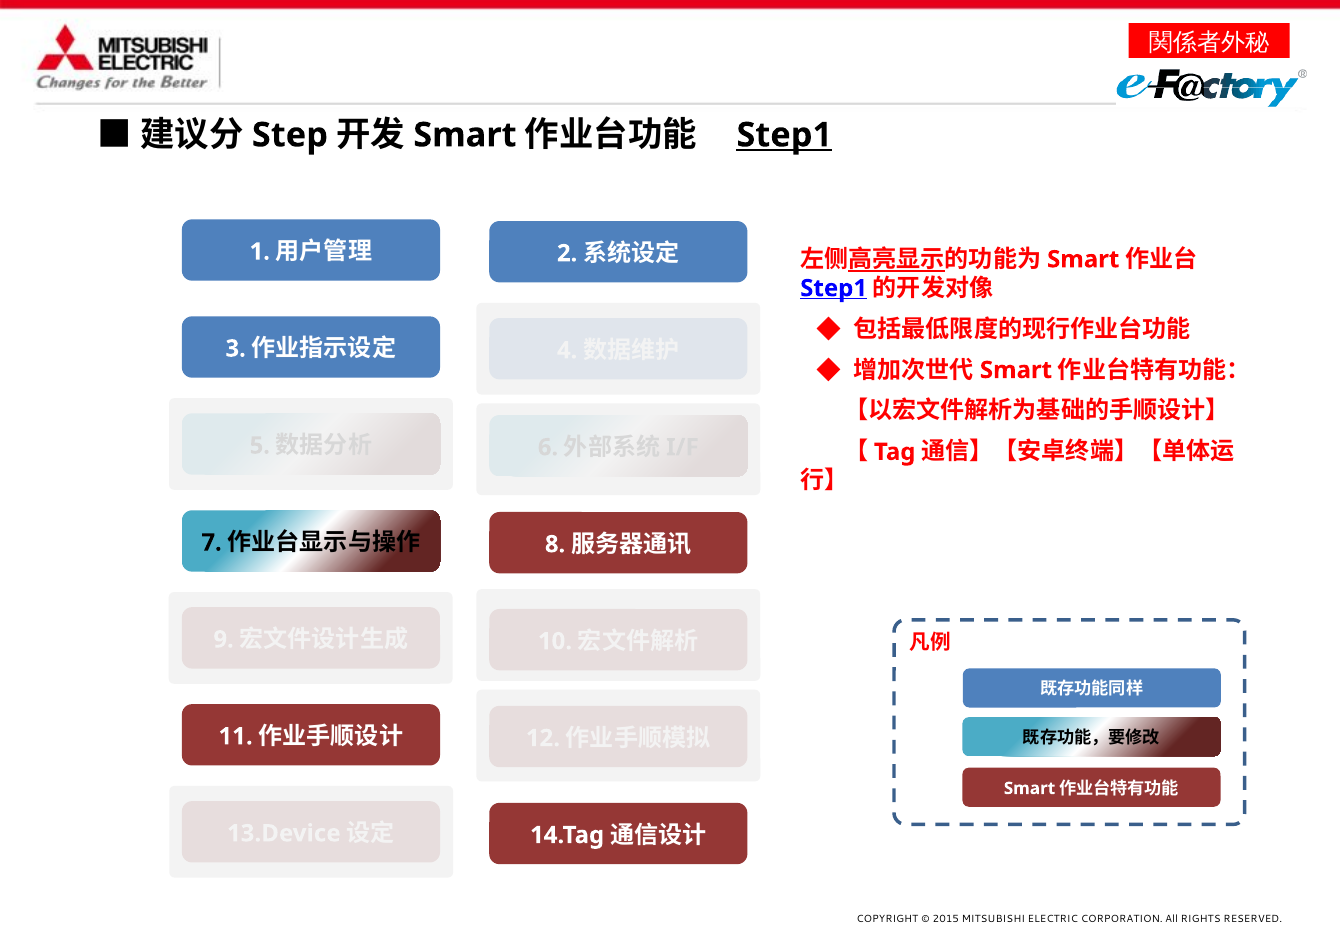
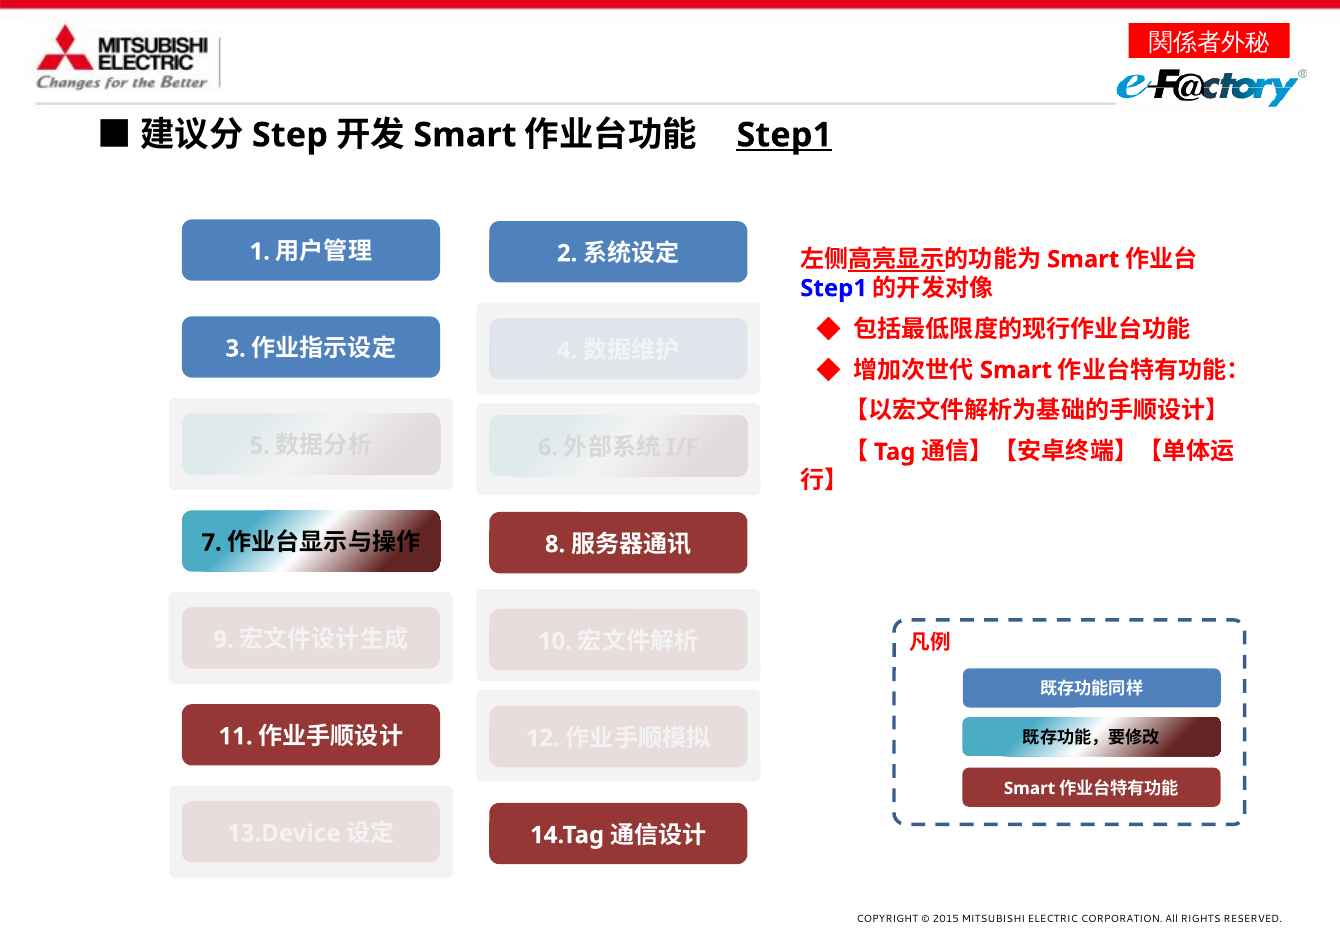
Step1 underline: present -> none (834, 288)
